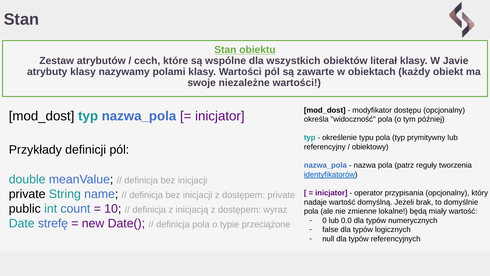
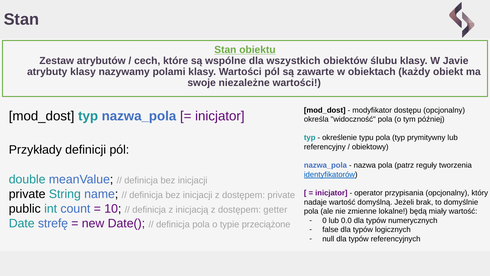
literał: literał -> ślubu (384, 61)
wyraz: wyraz -> getter (275, 209)
